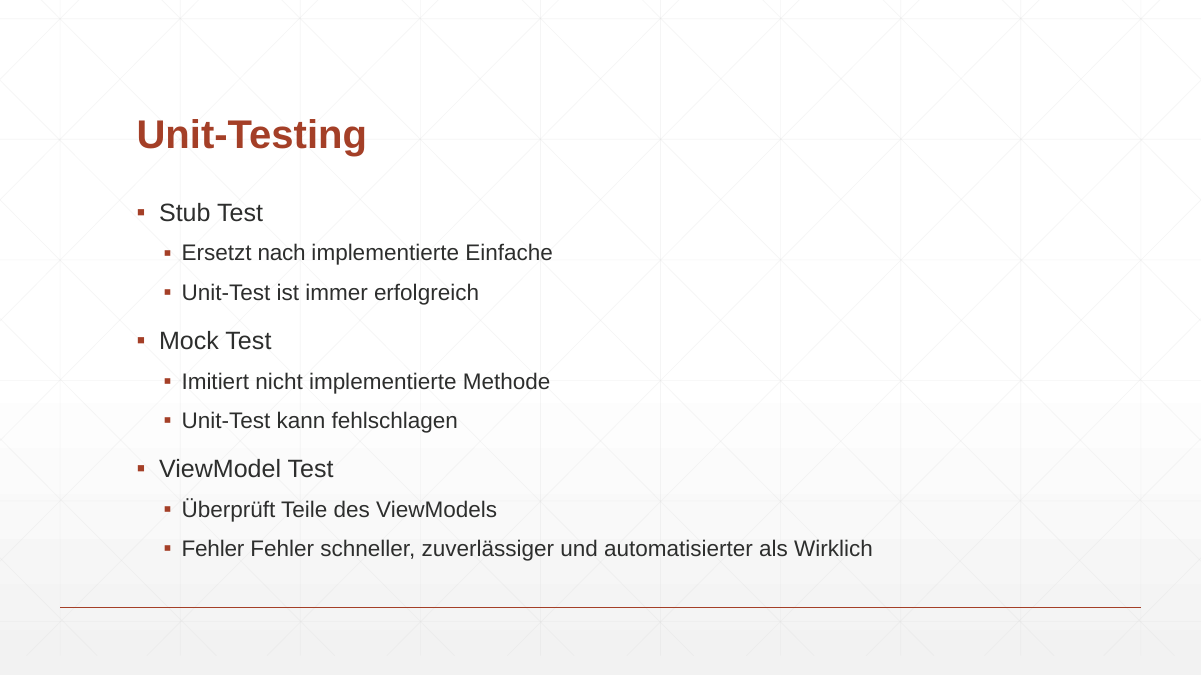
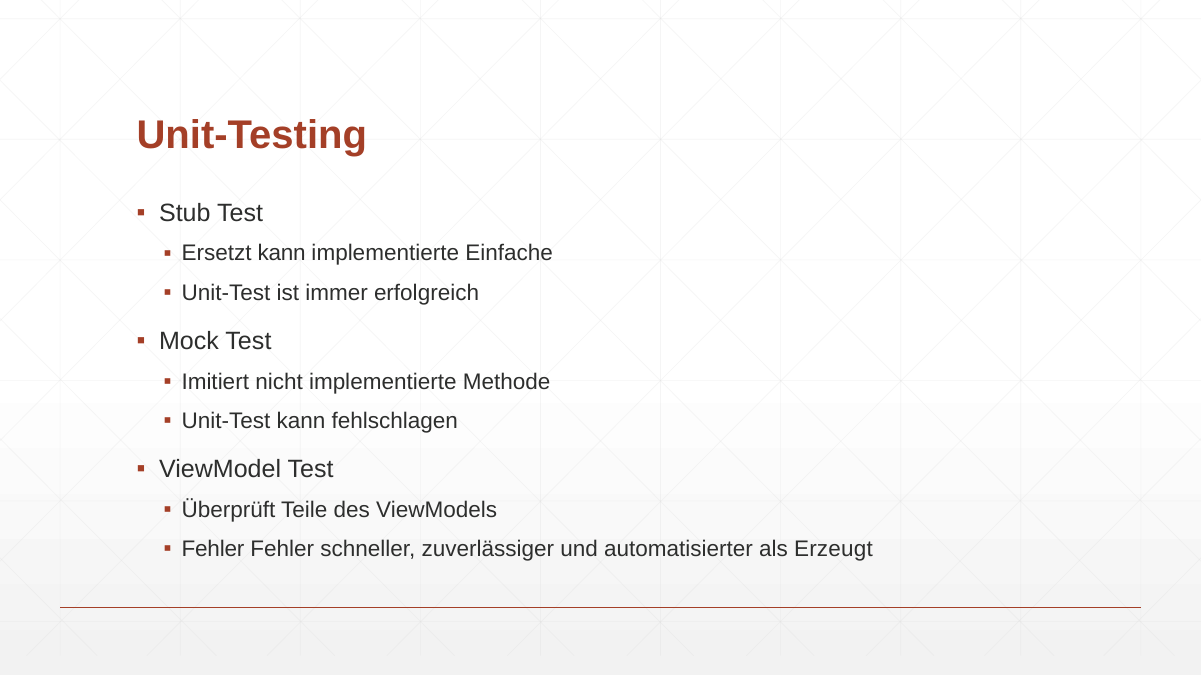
Ersetzt nach: nach -> kann (282, 254)
Wirklich: Wirklich -> Erzeugt (833, 549)
